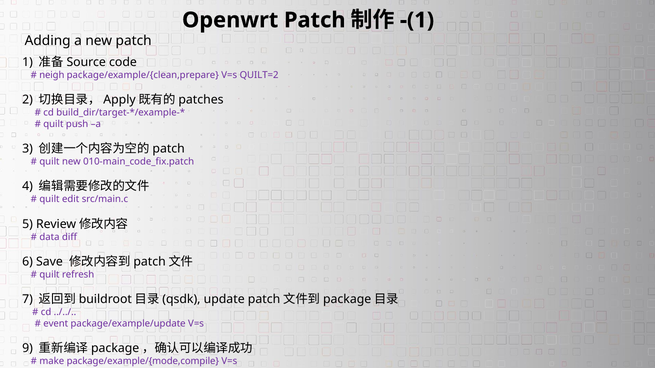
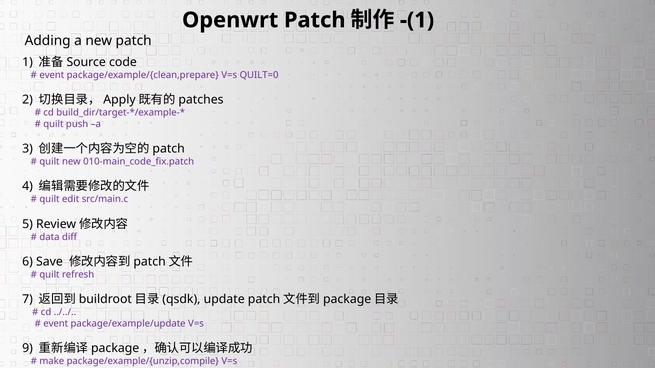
neigh: neigh -> event (52, 75)
QUILT=2: QUILT=2 -> QUILT=0 (259, 75)
package/example/{mode,compile: package/example/{mode,compile -> package/example/{unzip,compile (143, 362)
